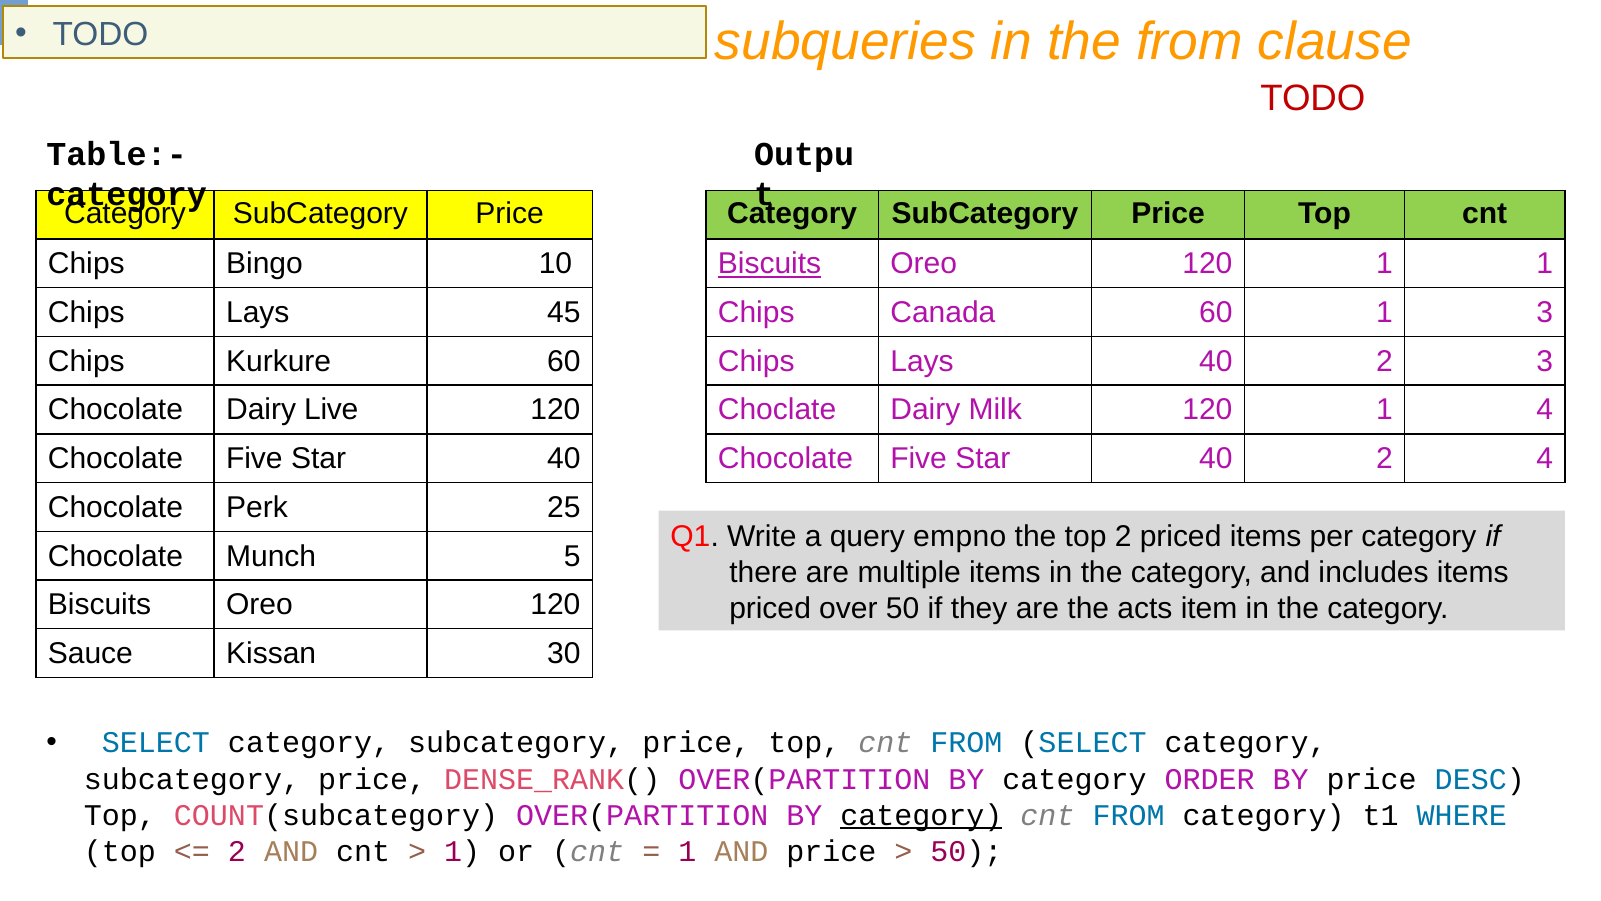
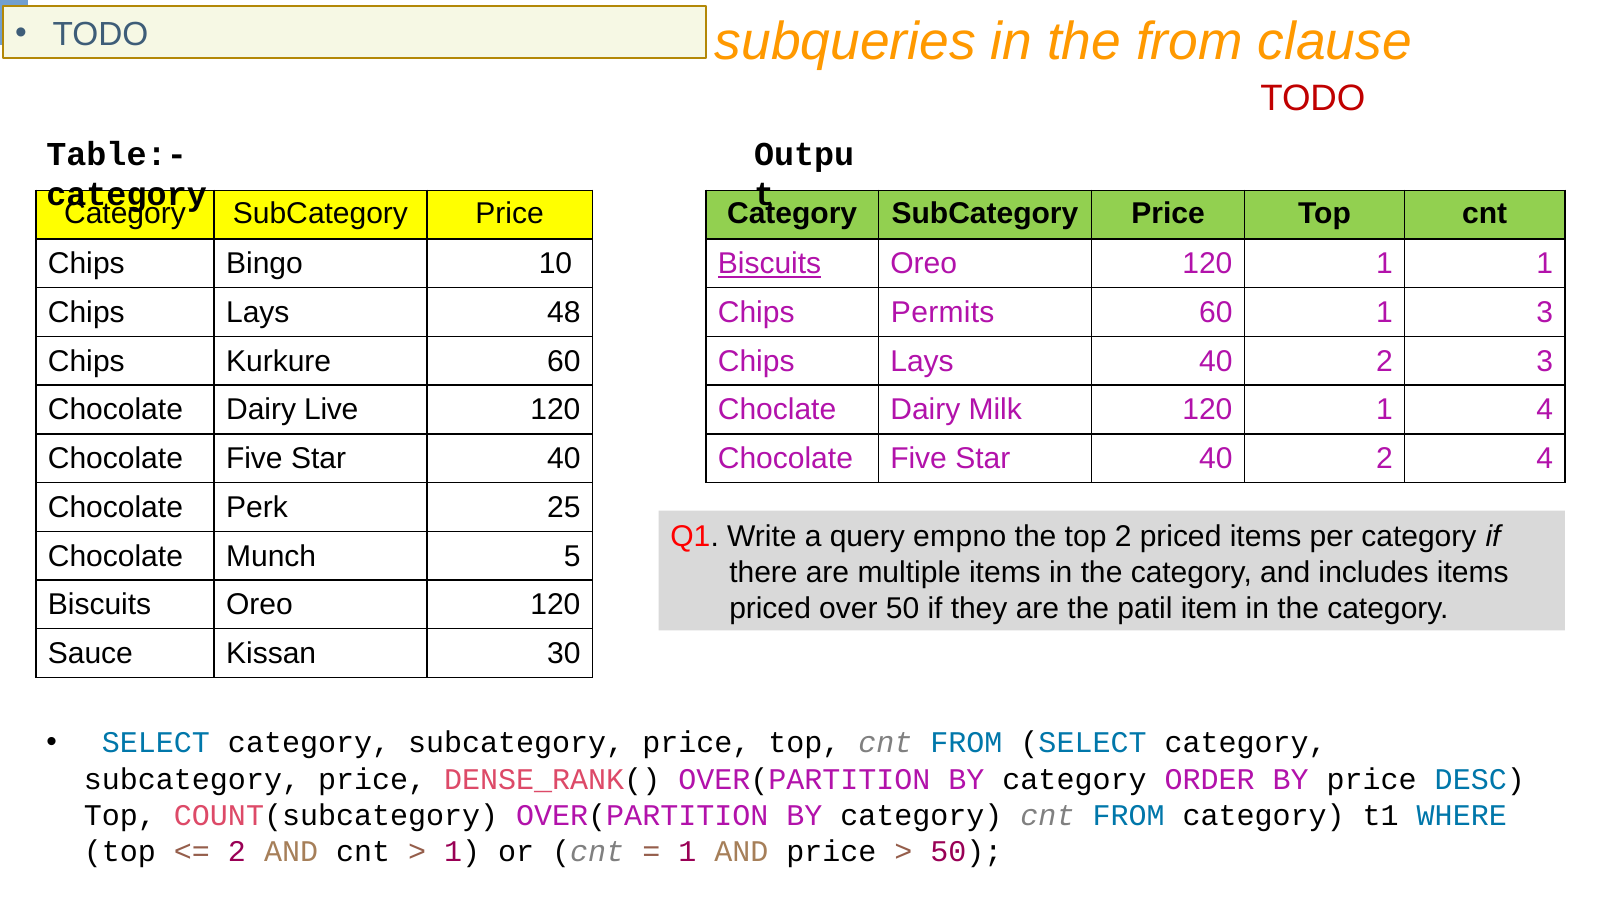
45: 45 -> 48 (564, 312)
Canada: Canada -> Permits (943, 312)
acts: acts -> patil (1145, 608)
category underline: present -> none (921, 815)
